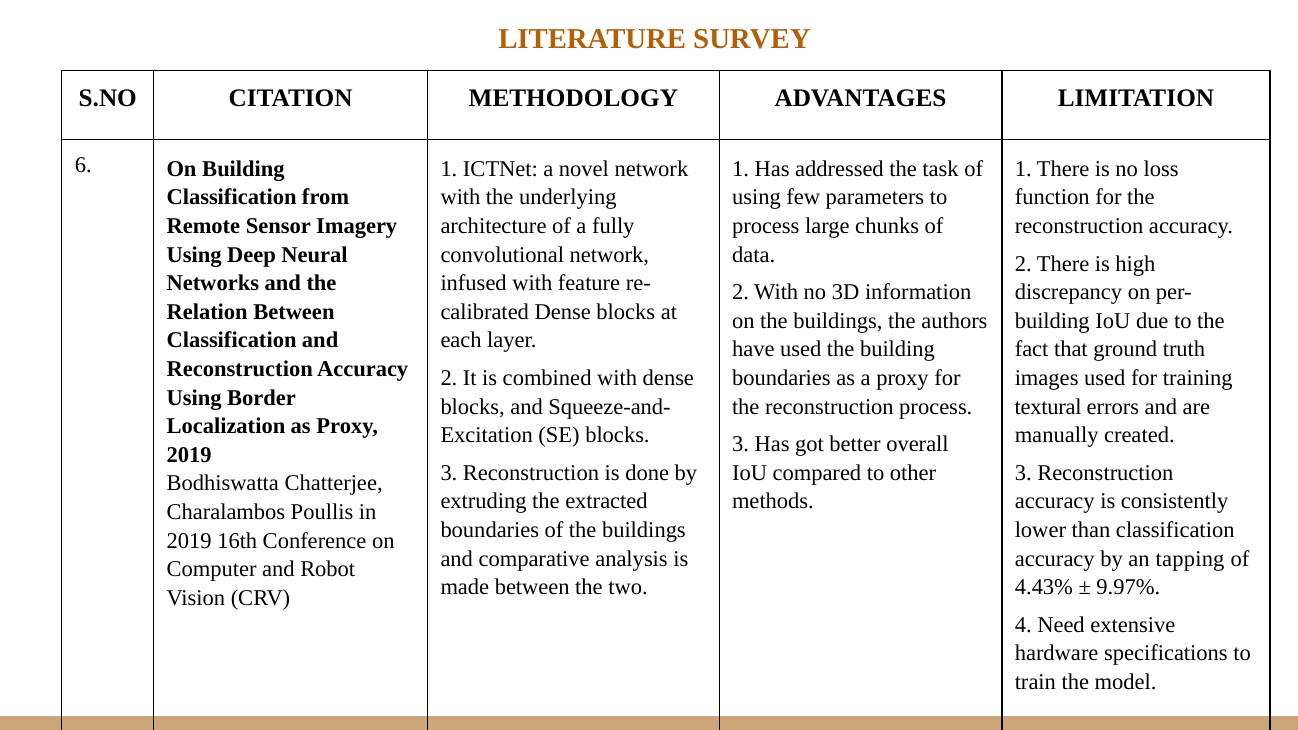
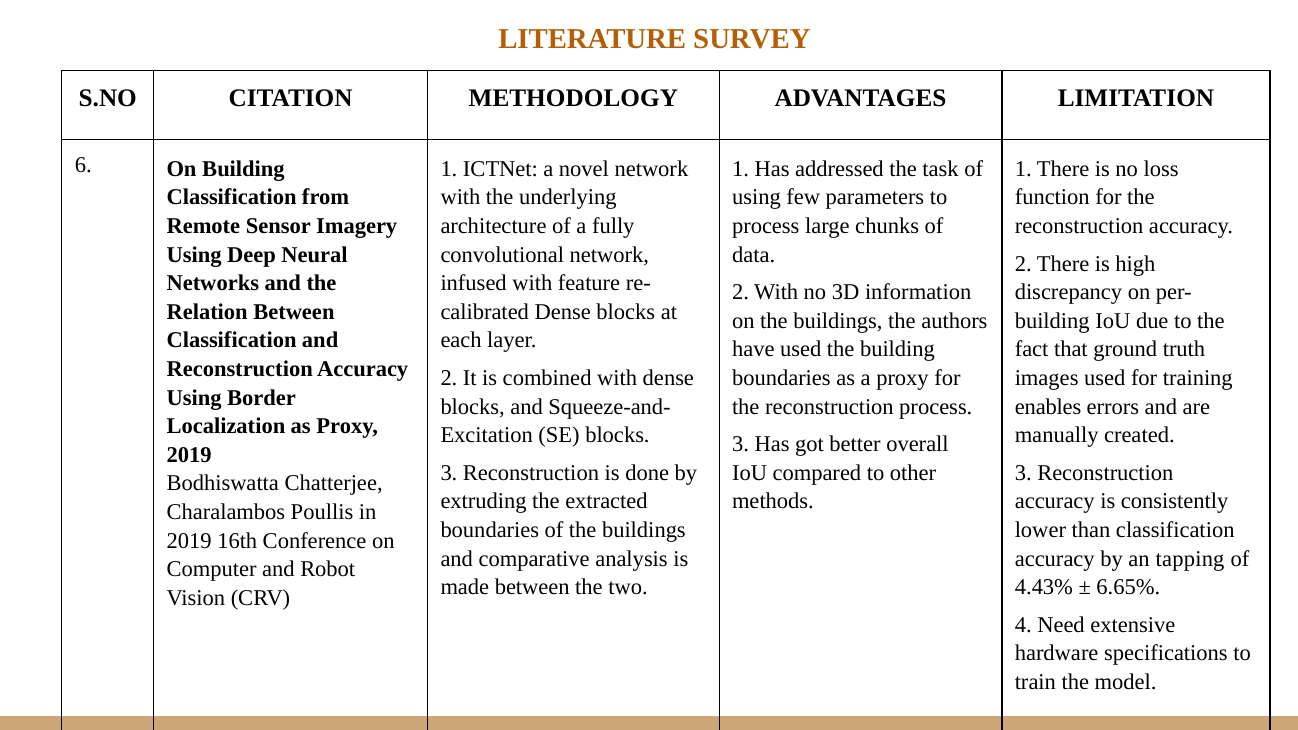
textural: textural -> enables (1048, 407)
9.97%: 9.97% -> 6.65% (1128, 587)
